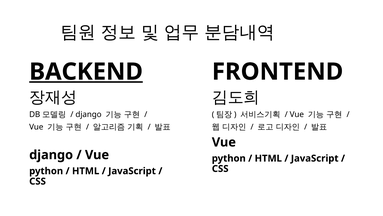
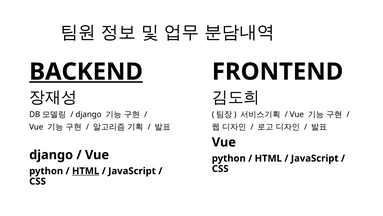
HTML underline: none -> present (86, 171)
